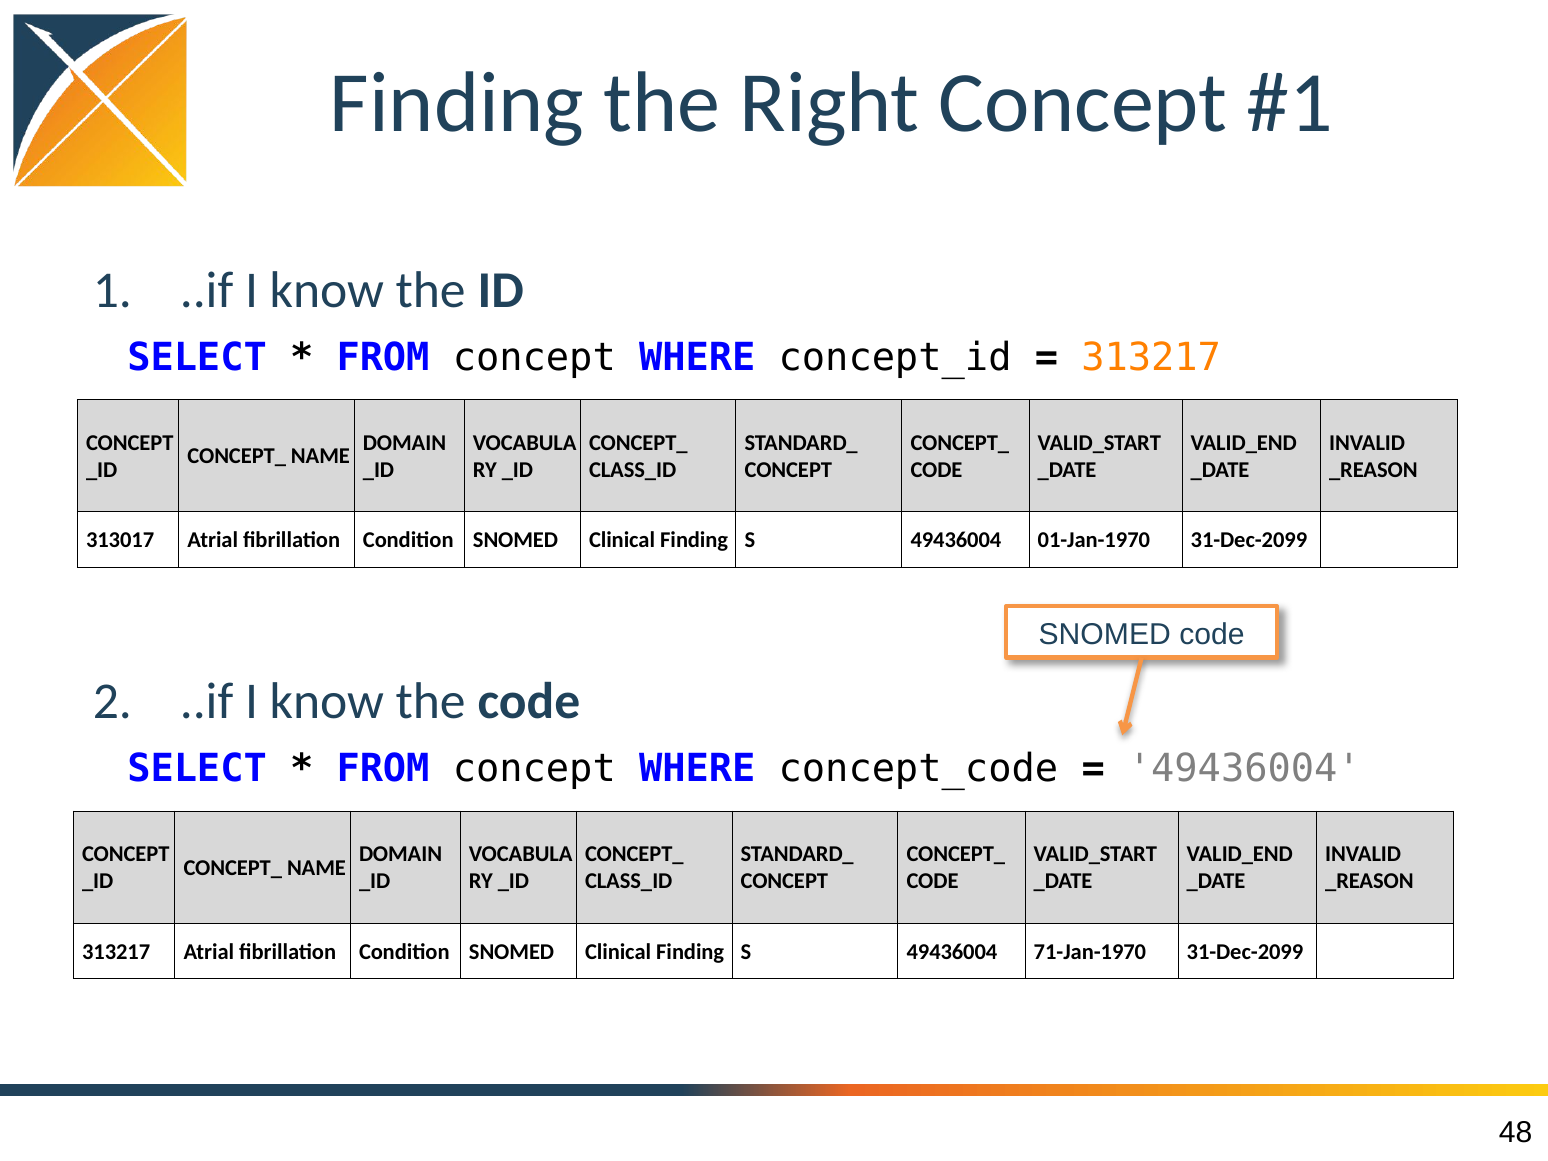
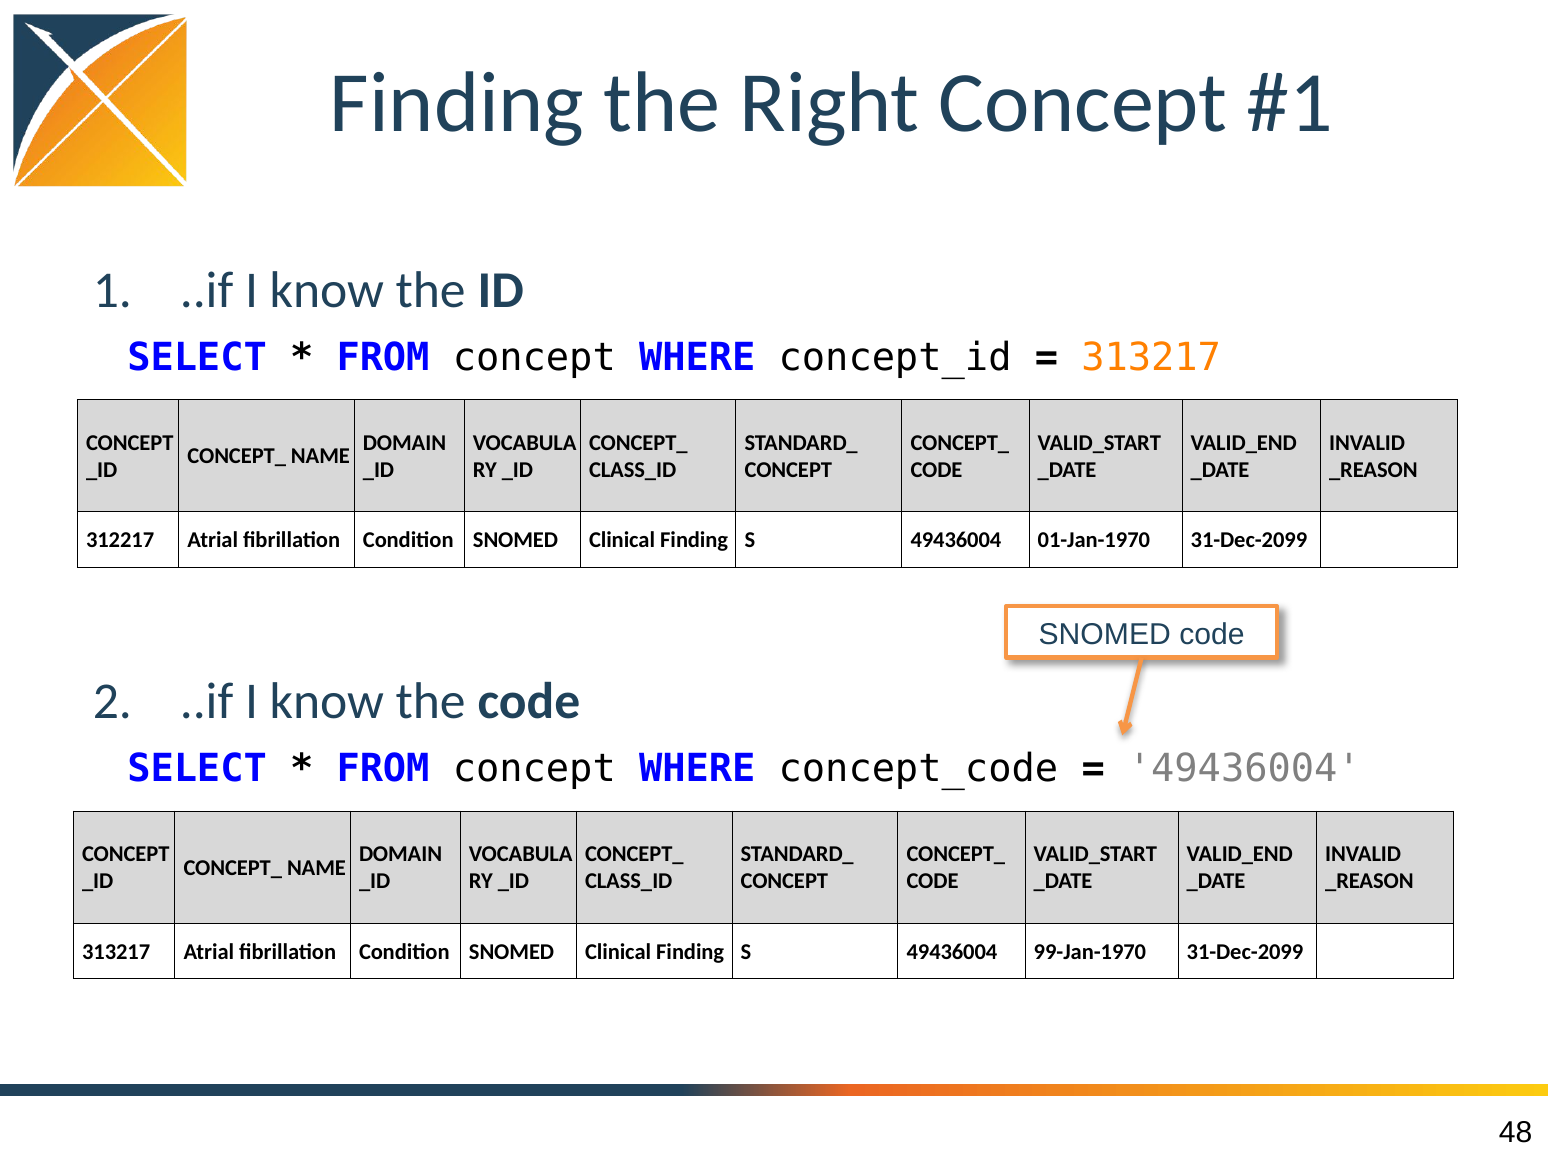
313017: 313017 -> 312217 (120, 540)
71-Jan-1970: 71-Jan-1970 -> 99-Jan-1970 (1090, 952)
